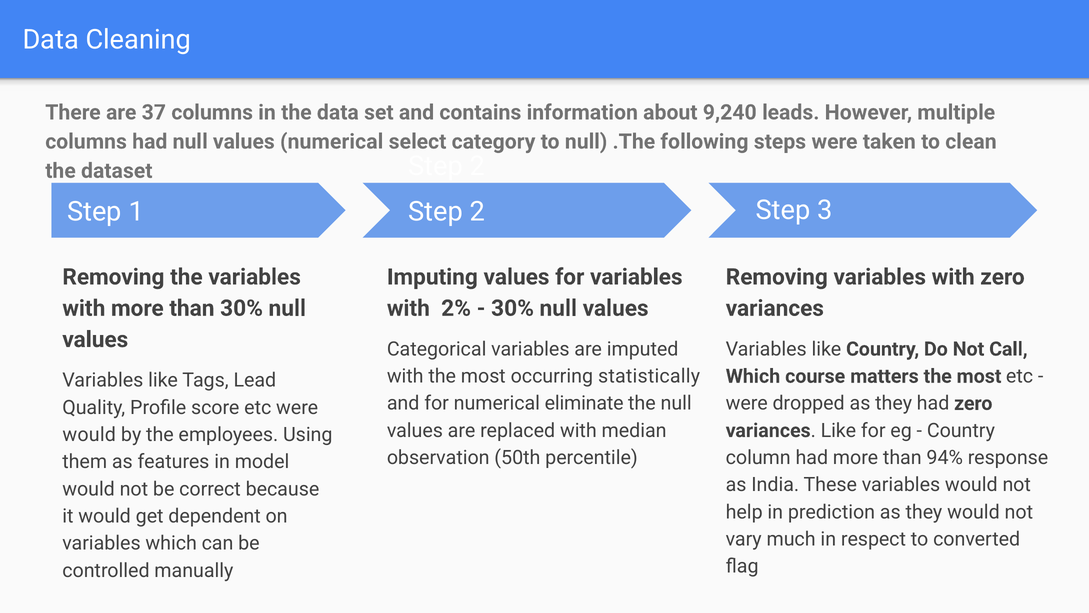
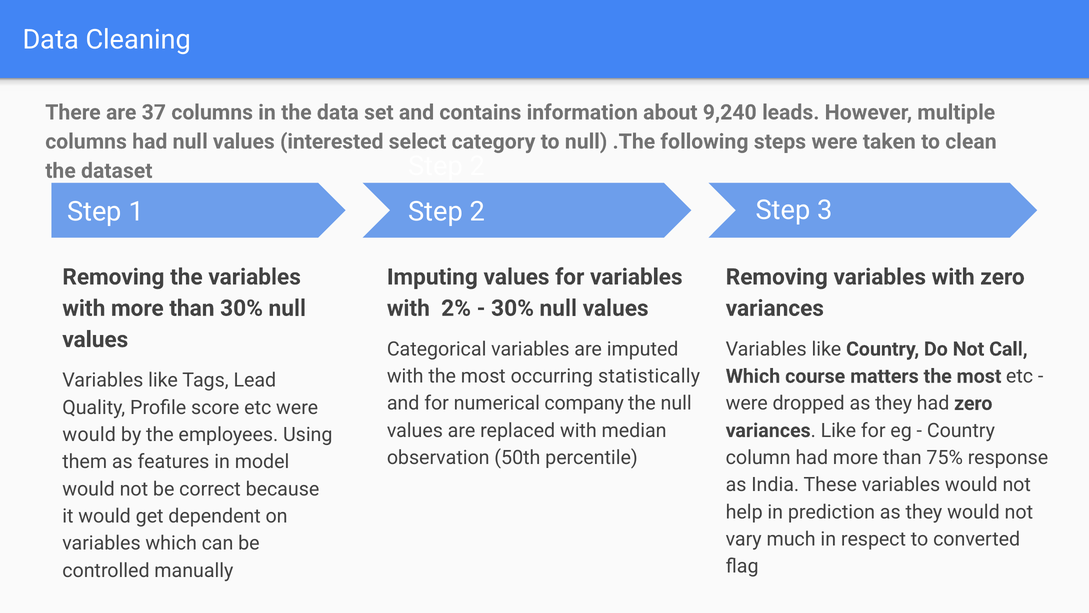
values numerical: numerical -> interested (332, 142)
eliminate: eliminate -> company (584, 403)
94%: 94% -> 75% (945, 457)
